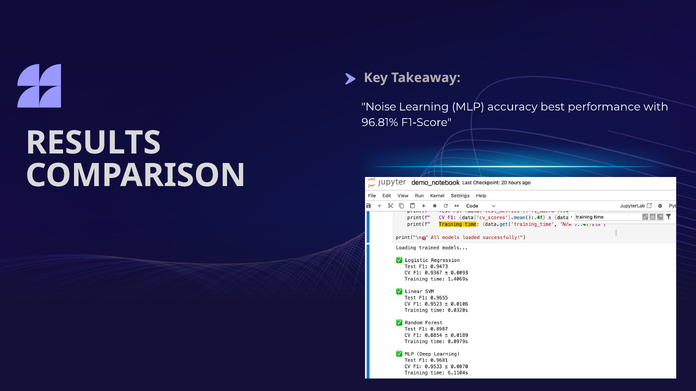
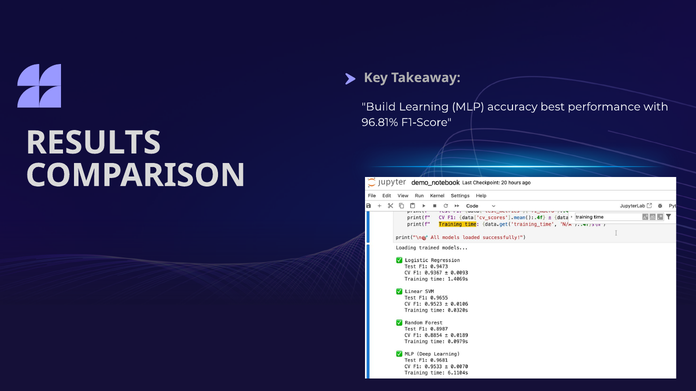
Noise: Noise -> Build (379, 107)
